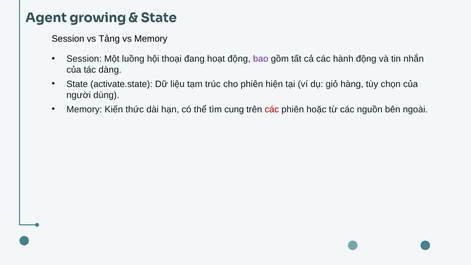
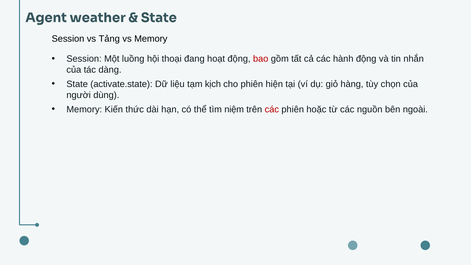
growing: growing -> weather (98, 18)
bao colour: purple -> red (261, 59)
trúc: trúc -> kịch (213, 84)
cung: cung -> niệm (234, 109)
